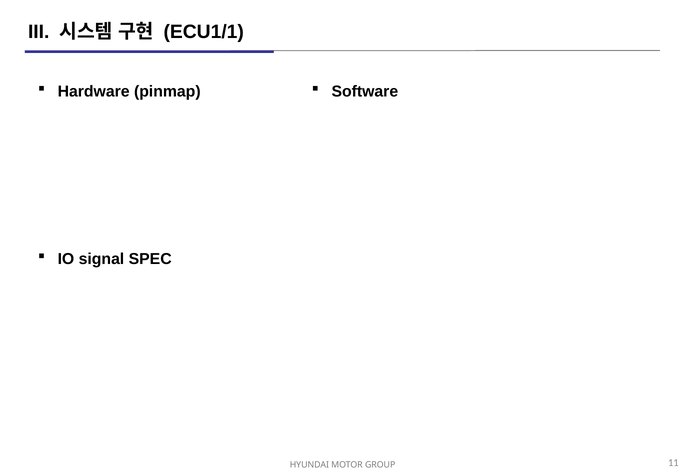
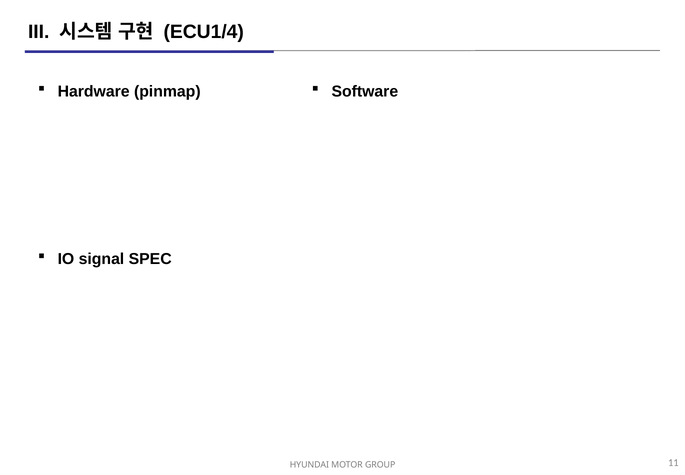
ECU1/1: ECU1/1 -> ECU1/4 (204, 32)
